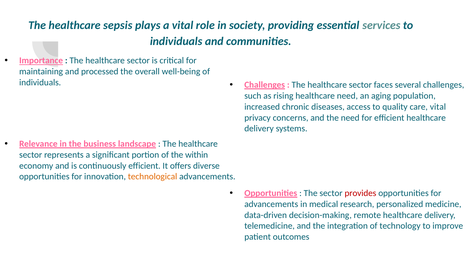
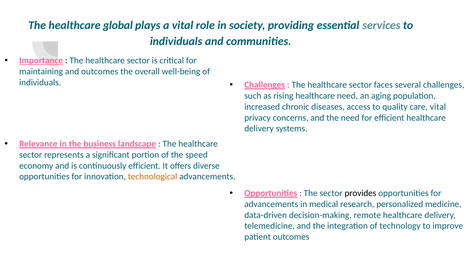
sepsis: sepsis -> global (118, 25)
and processed: processed -> outcomes (100, 72)
within: within -> speed (197, 155)
provides colour: red -> black (360, 193)
